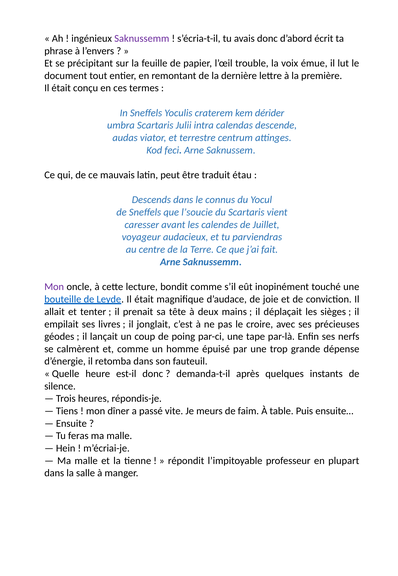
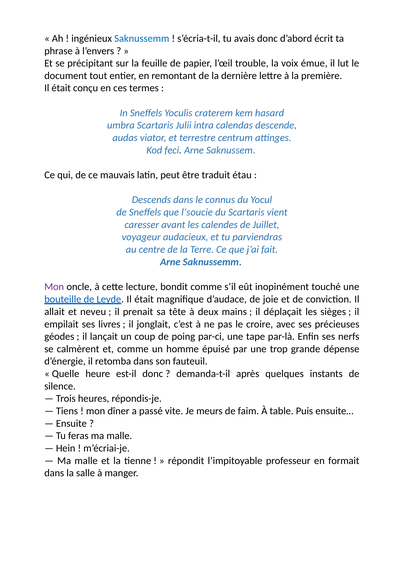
Saknussemm colour: purple -> blue (142, 38)
dérider: dérider -> hasard (270, 113)
tenter: tenter -> neveu (93, 311)
plupart: plupart -> formait (344, 460)
